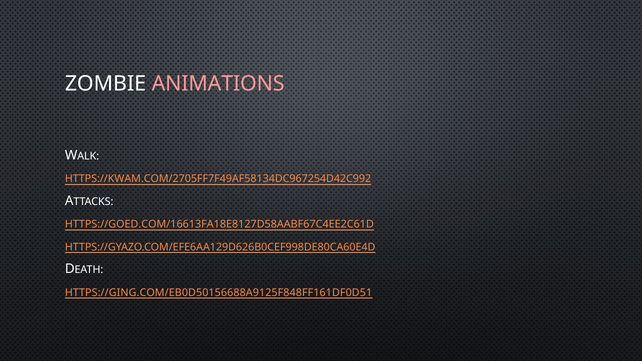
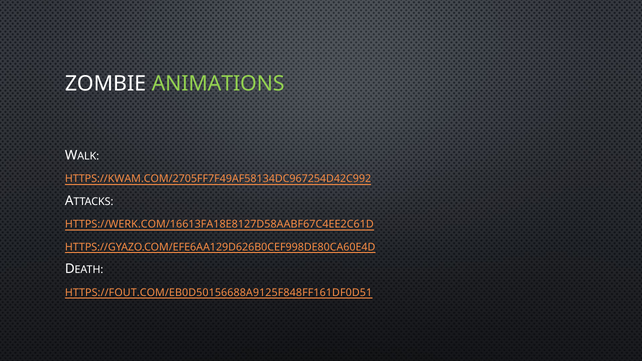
ANIMATIONS colour: pink -> light green (218, 84)
HTTPS://GOED.COM/16613FA18E8127D58AABF67C4EE2C61D: HTTPS://GOED.COM/16613FA18E8127D58AABF67C4EE2C61D -> HTTPS://WERK.COM/16613FA18E8127D58AABF67C4EE2C61D (219, 224)
HTTPS://GING.COM/EB0D50156688A9125F848FF161DF0D51: HTTPS://GING.COM/EB0D50156688A9125F848FF161DF0D51 -> HTTPS://FOUT.COM/EB0D50156688A9125F848FF161DF0D51 (219, 293)
